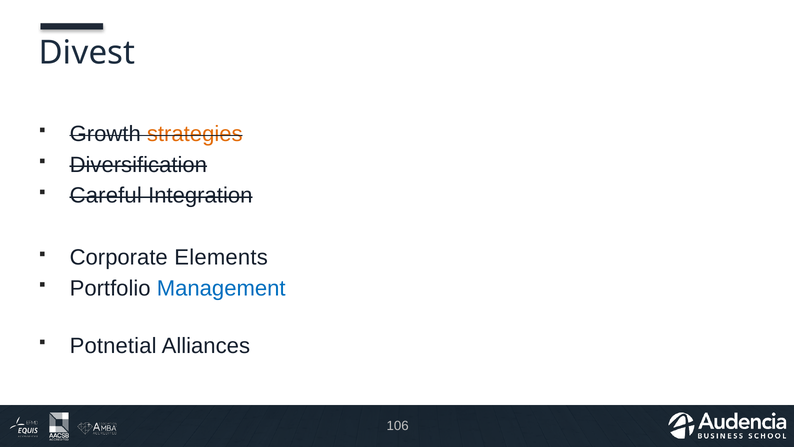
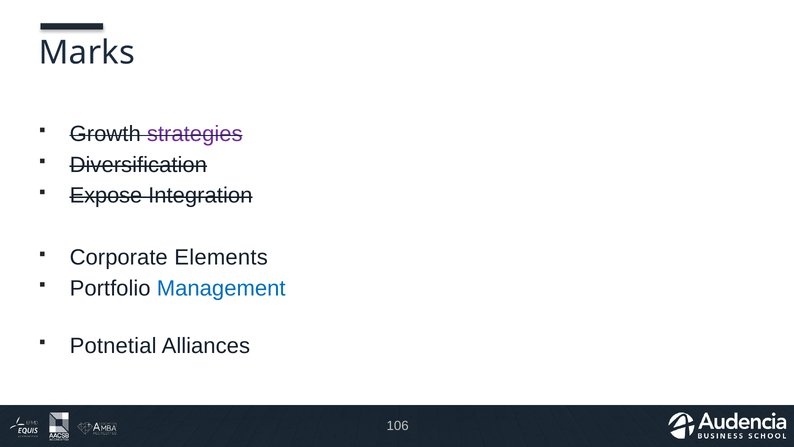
Divest: Divest -> Marks (87, 53)
strategies colour: orange -> purple (195, 134)
Careful: Careful -> Expose (106, 195)
